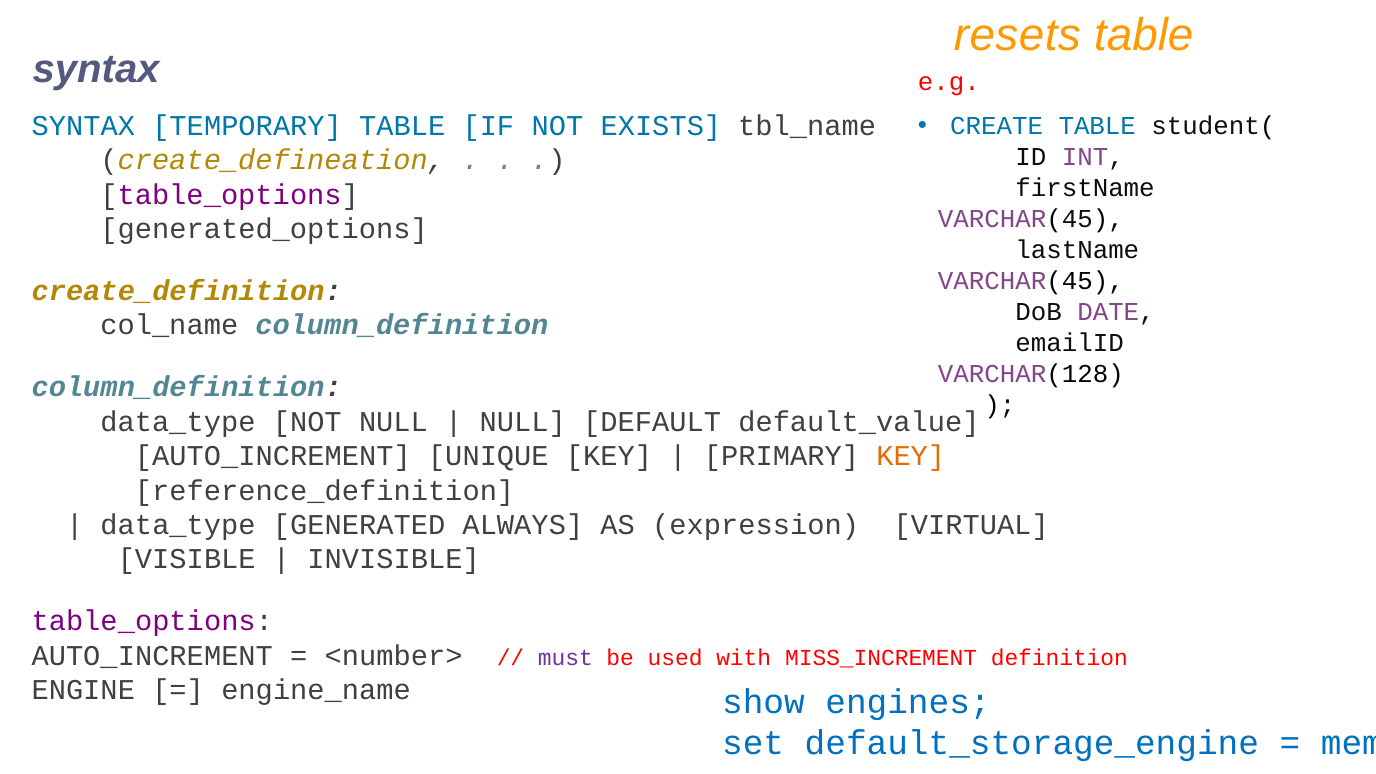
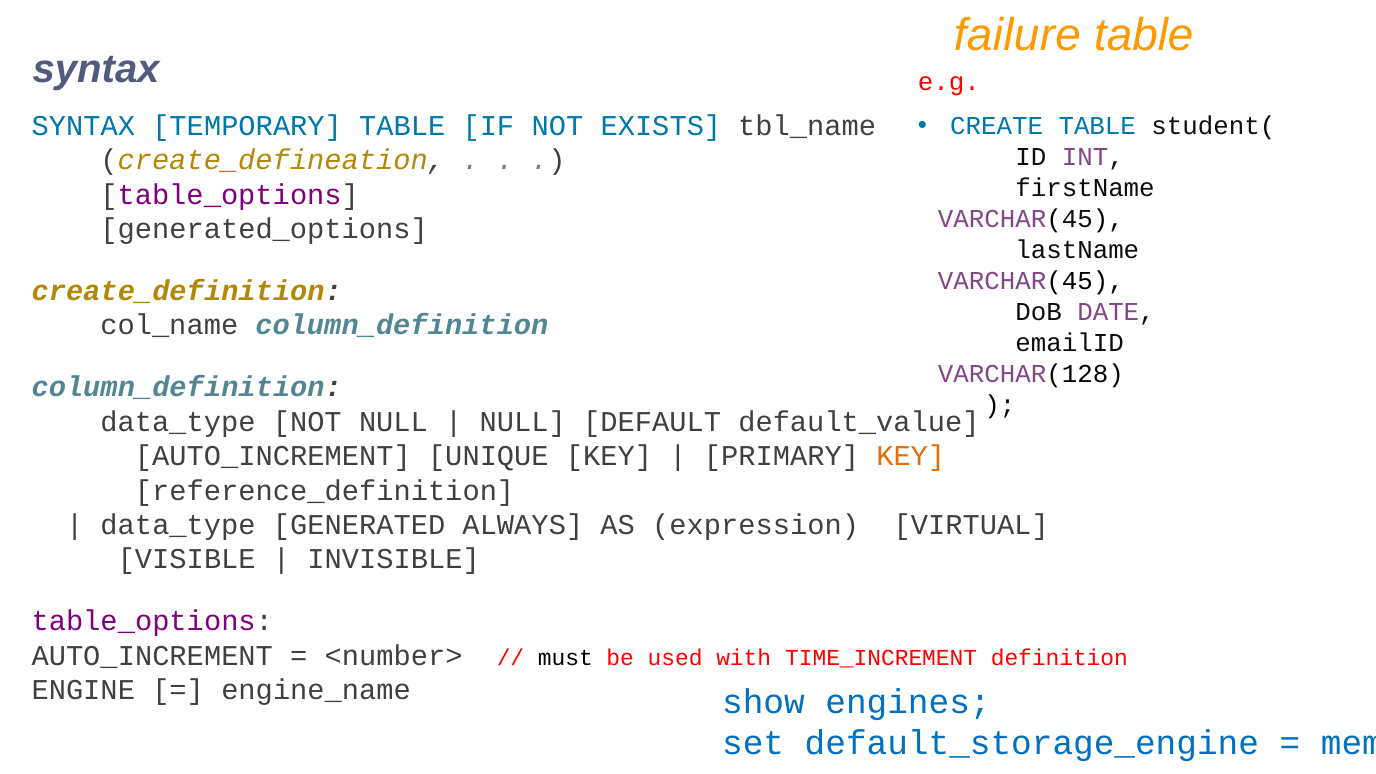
resets: resets -> failure (1017, 36)
must colour: purple -> black (565, 658)
MISS_INCREMENT: MISS_INCREMENT -> TIME_INCREMENT (881, 658)
